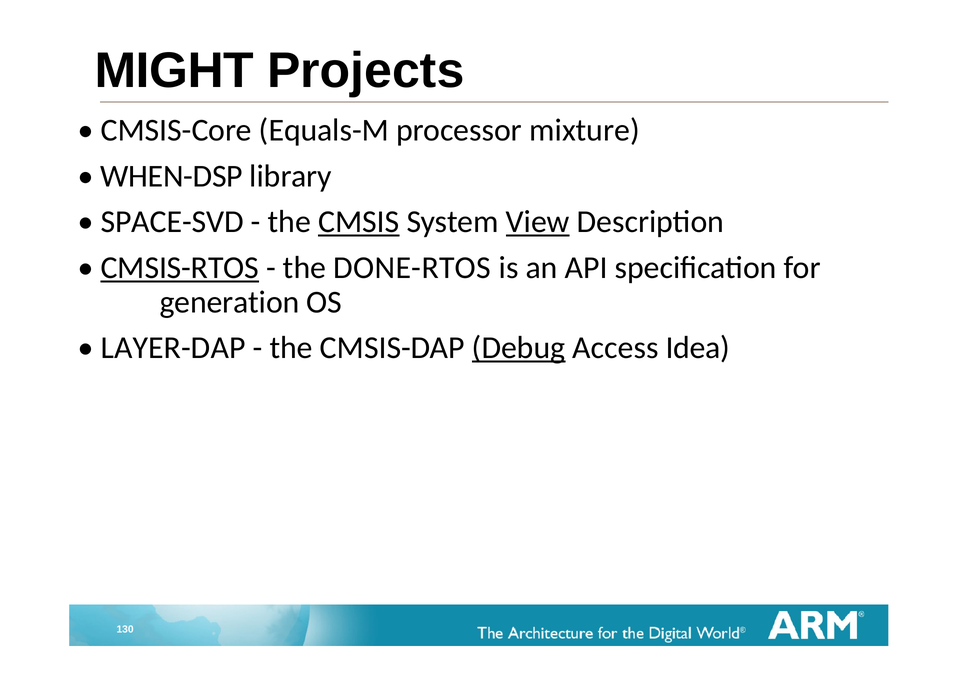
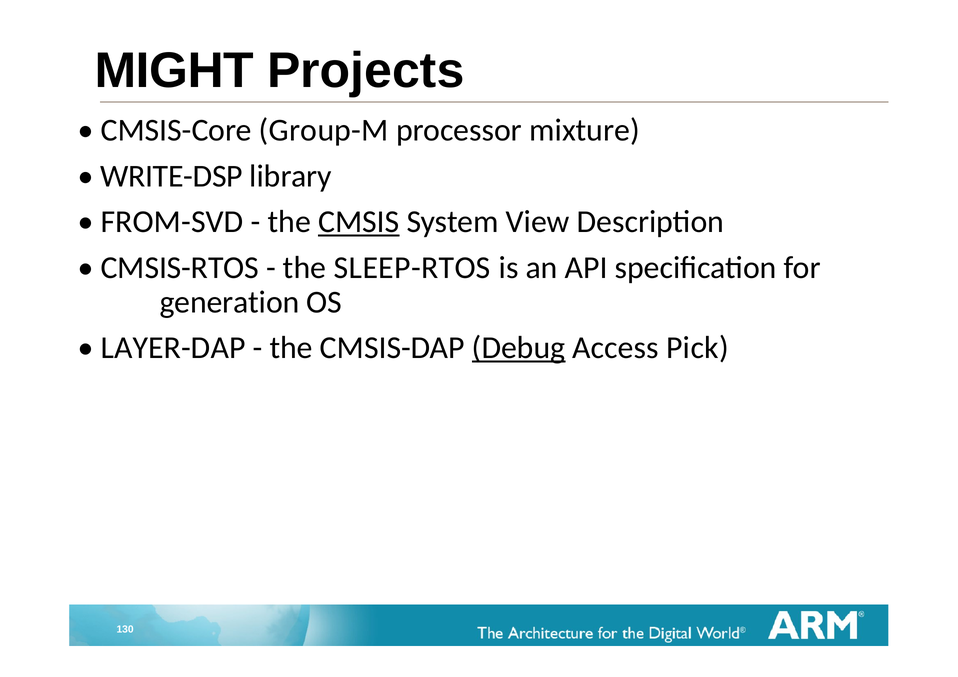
Equals-M: Equals-M -> Group-M (324, 130)
WHEN-DSP: WHEN-DSP -> WRITE-DSP (172, 176)
SPACE-SVD: SPACE-SVD -> FROM-SVD (172, 222)
View underline: present -> none (538, 222)
CMSIS-RTOS underline: present -> none (180, 268)
DONE-RTOS: DONE-RTOS -> SLEEP-RTOS (412, 268)
Idea: Idea -> Pick (698, 348)
